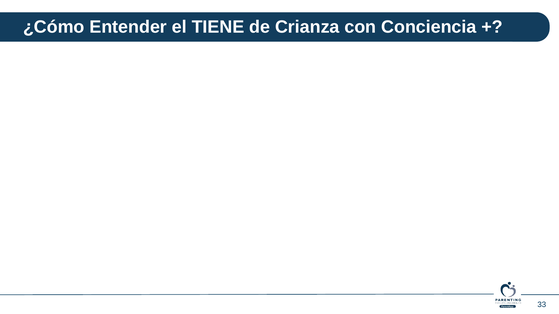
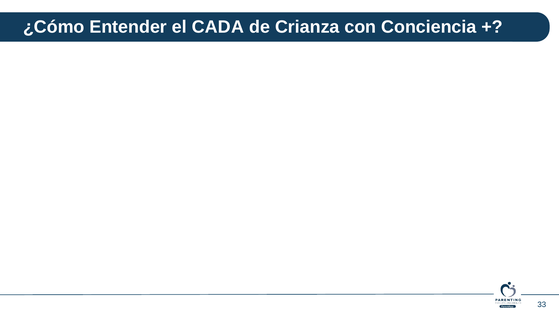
TIENE: TIENE -> CADA (218, 27)
